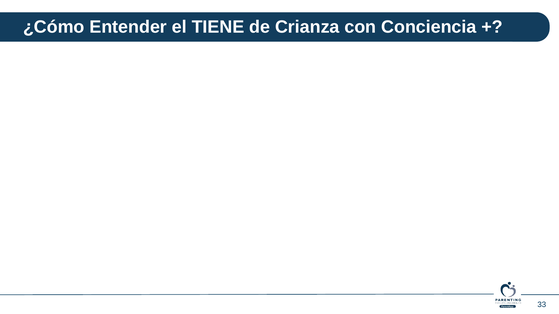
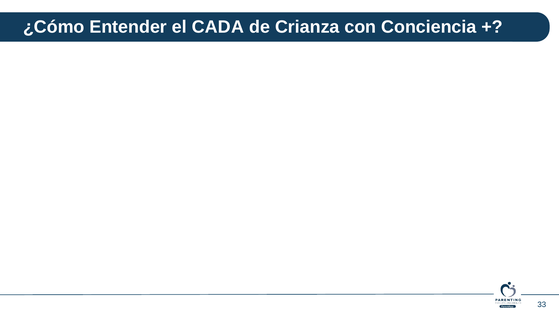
TIENE: TIENE -> CADA (218, 27)
